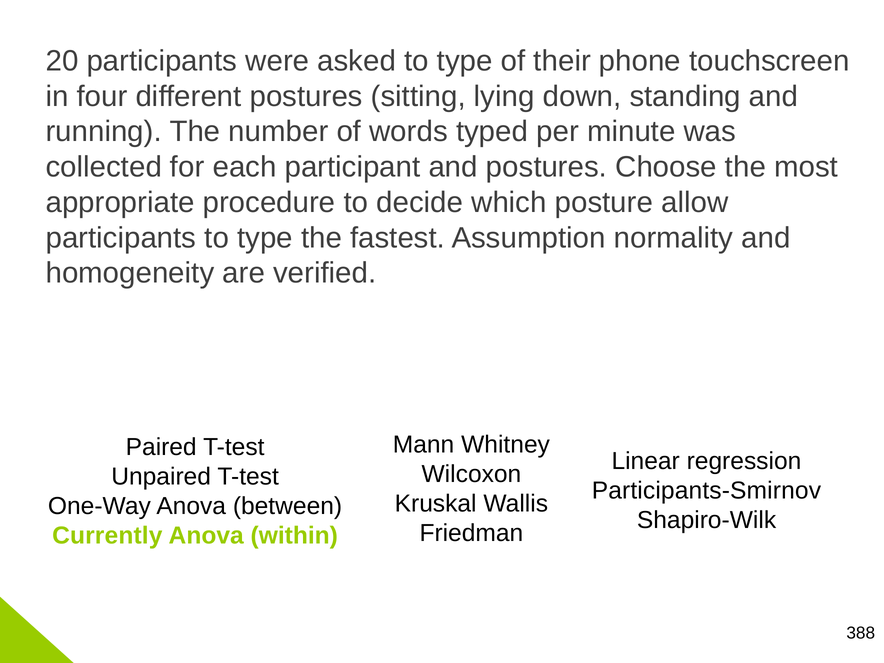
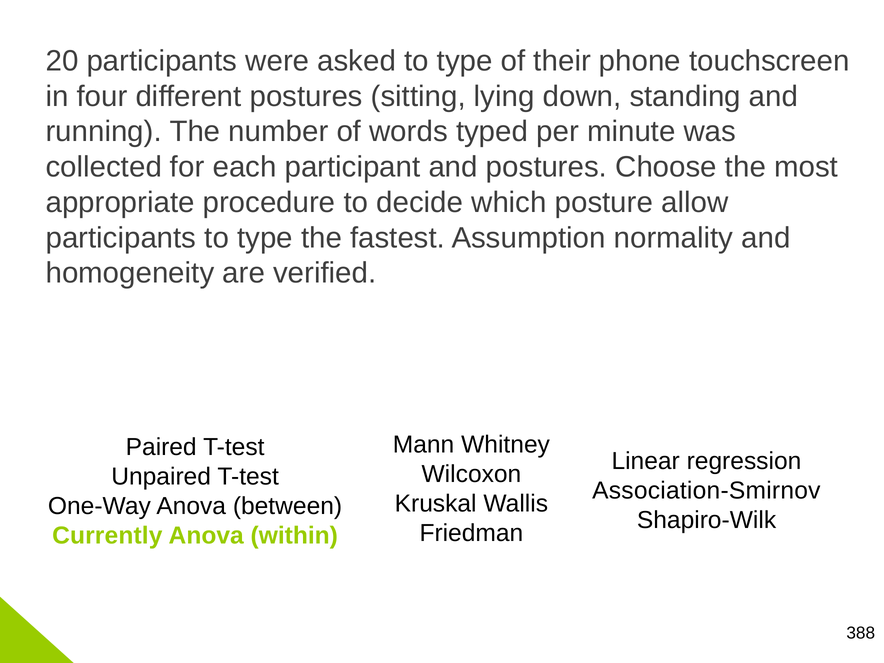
Participants-Smirnov: Participants-Smirnov -> Association-Smirnov (706, 491)
